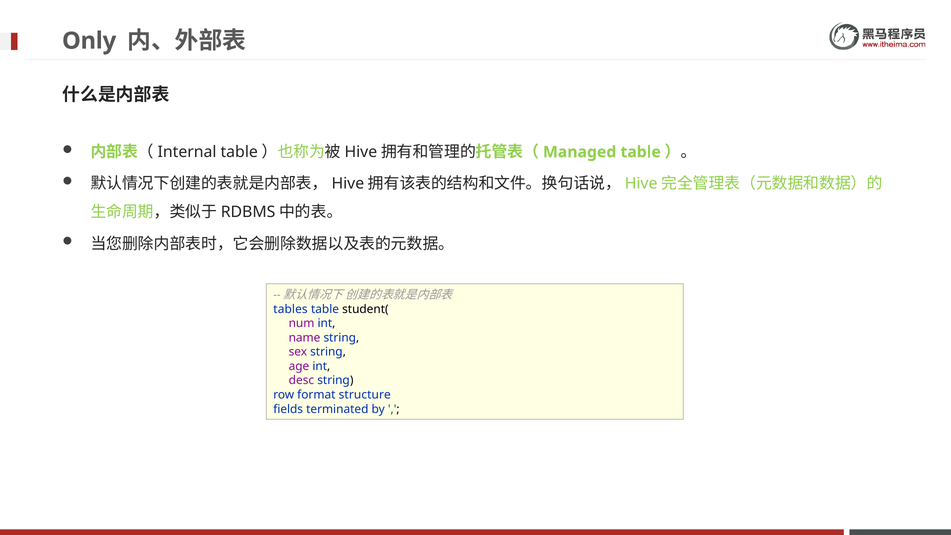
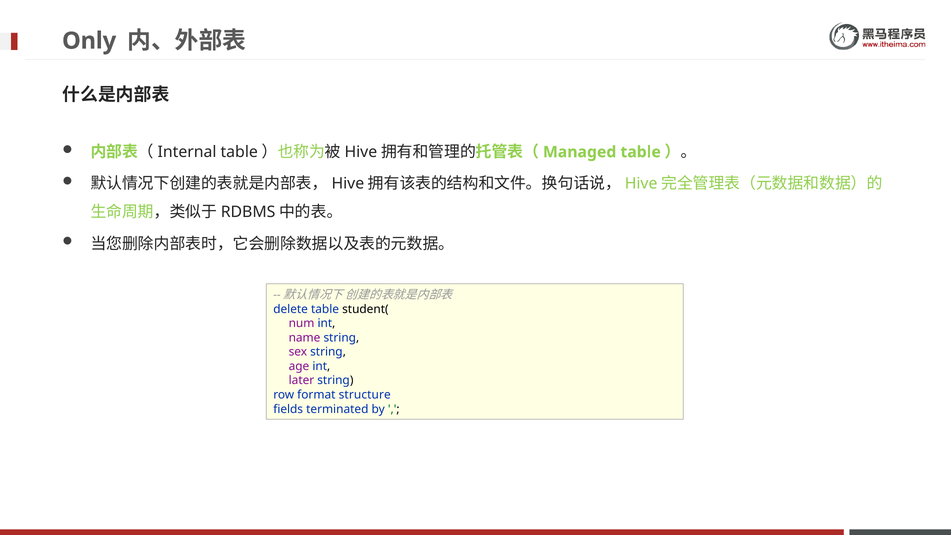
tables: tables -> delete (291, 309)
desc: desc -> later (301, 381)
